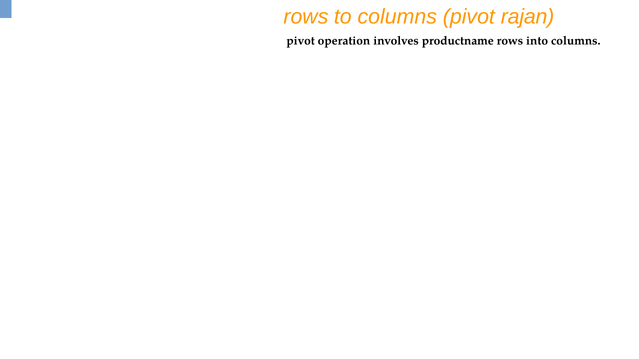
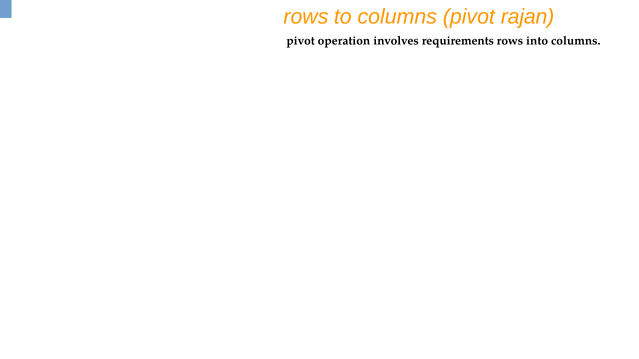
productname: productname -> requirements (458, 41)
